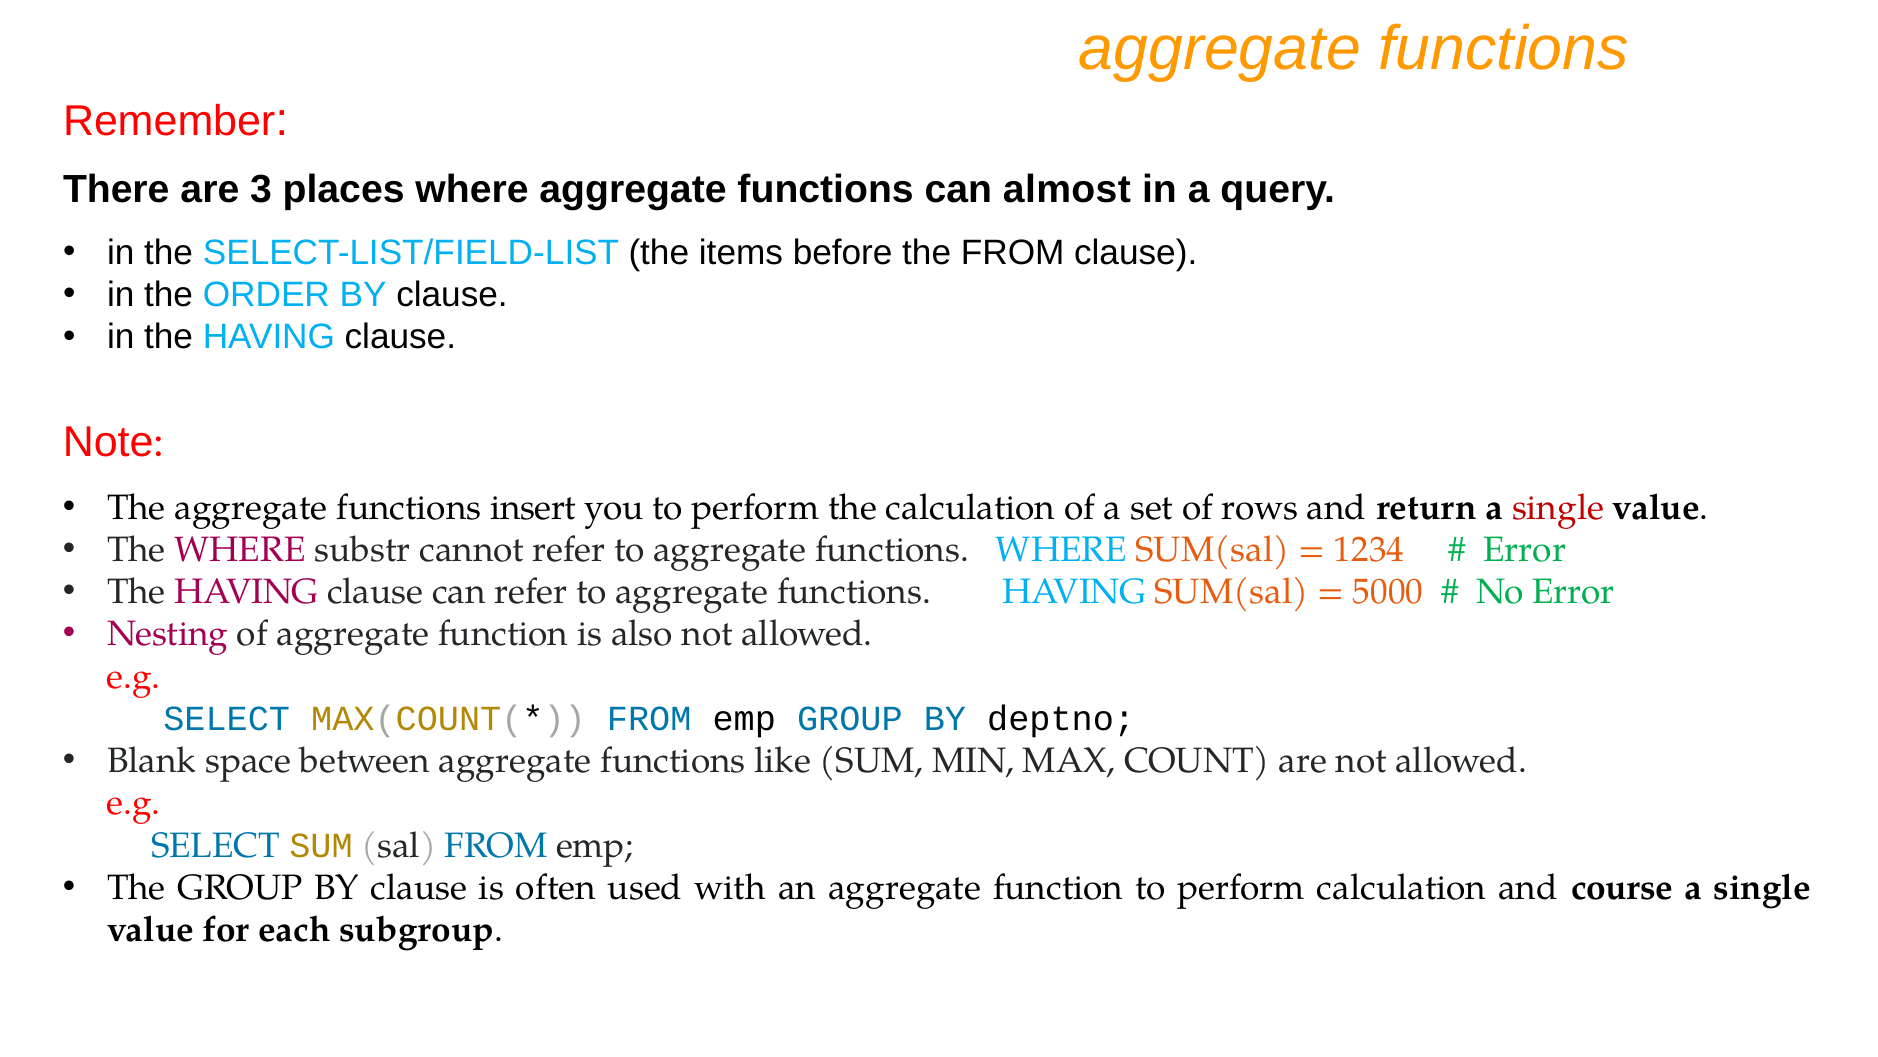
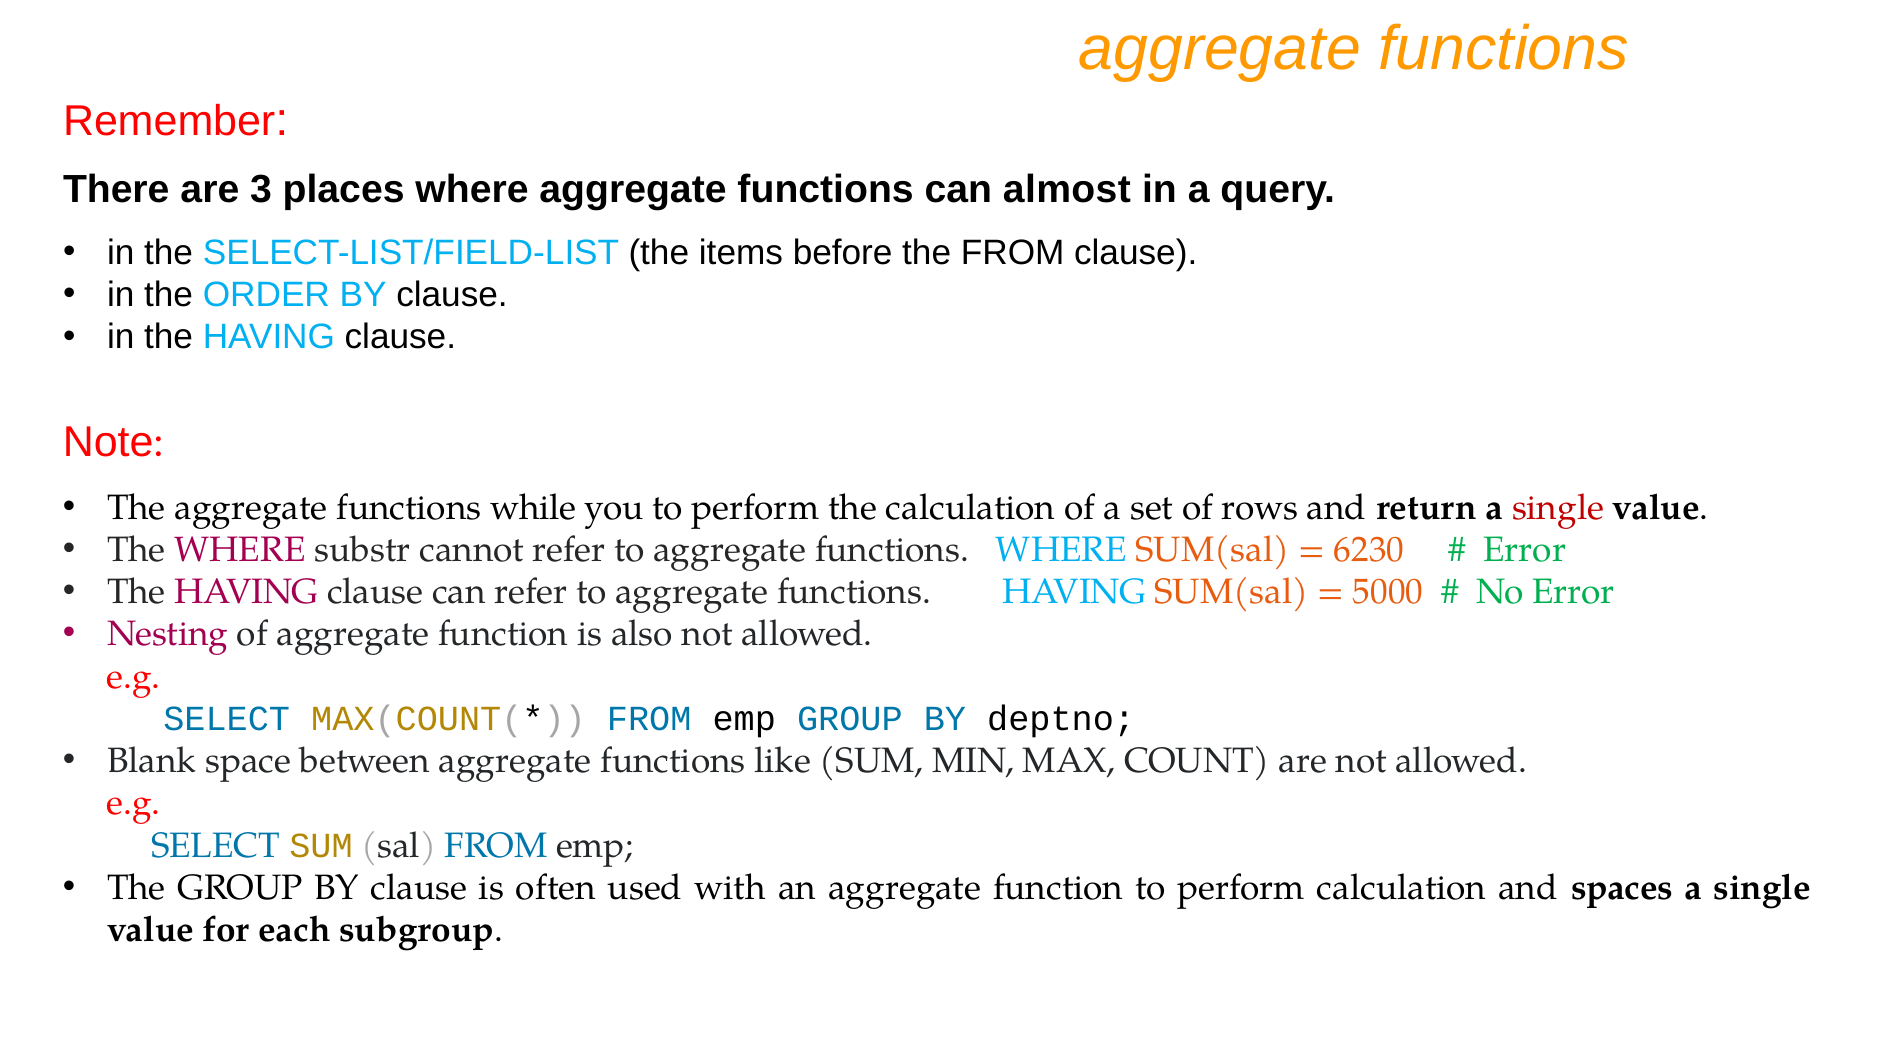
insert: insert -> while (533, 507)
1234: 1234 -> 6230 (1369, 549)
course: course -> spaces (1622, 887)
